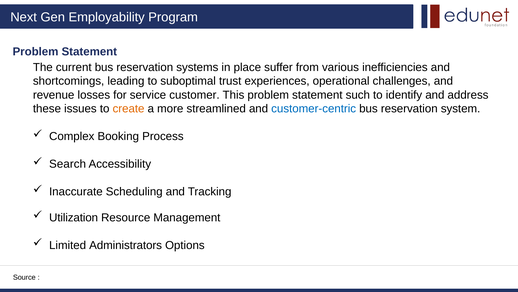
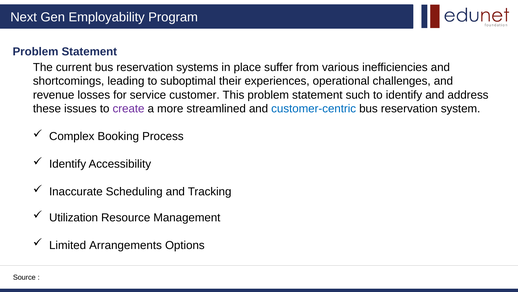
trust: trust -> their (230, 81)
create colour: orange -> purple (129, 109)
Search: Search -> Identify (68, 164)
Administrators: Administrators -> Arrangements (126, 245)
